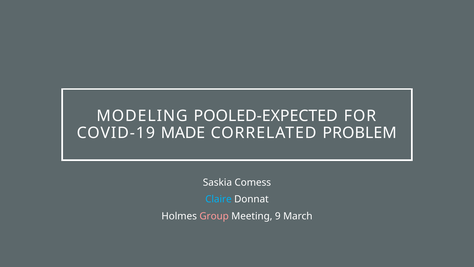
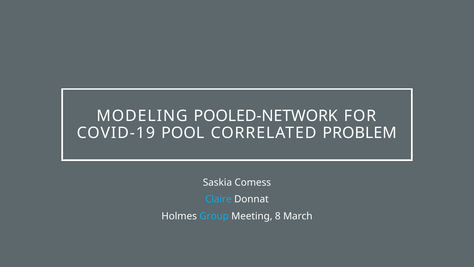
POOLED-EXPECTED: POOLED-EXPECTED -> POOLED-NETWORK (266, 116)
MADE: MADE -> POOL (183, 133)
Group colour: pink -> light blue (214, 216)
9: 9 -> 8 (278, 216)
